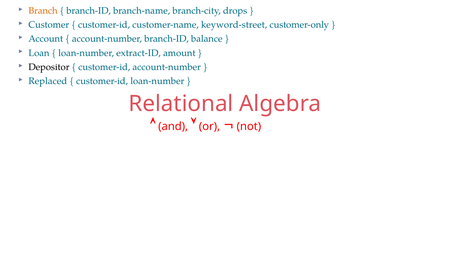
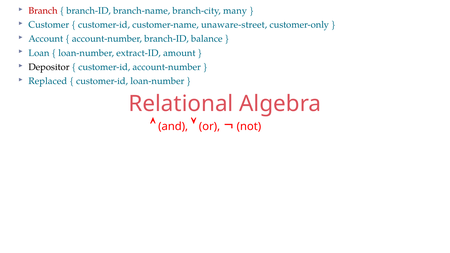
Branch colour: orange -> red (43, 11)
drops: drops -> many (235, 11)
keyword-street: keyword-street -> unaware-street (234, 25)
